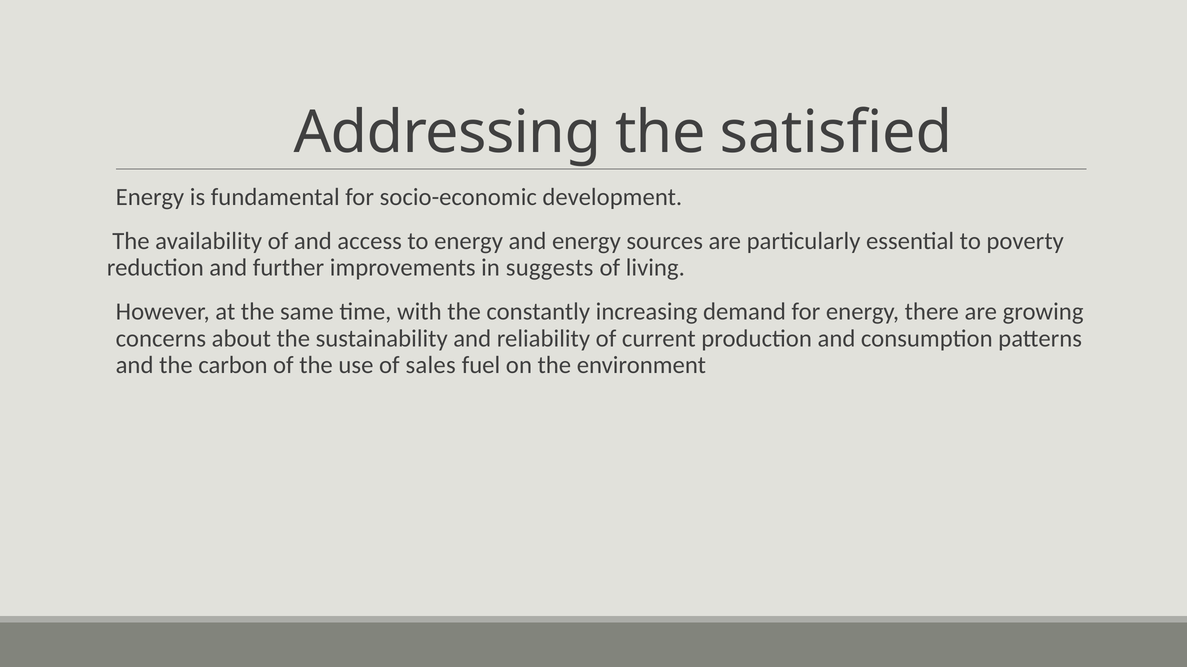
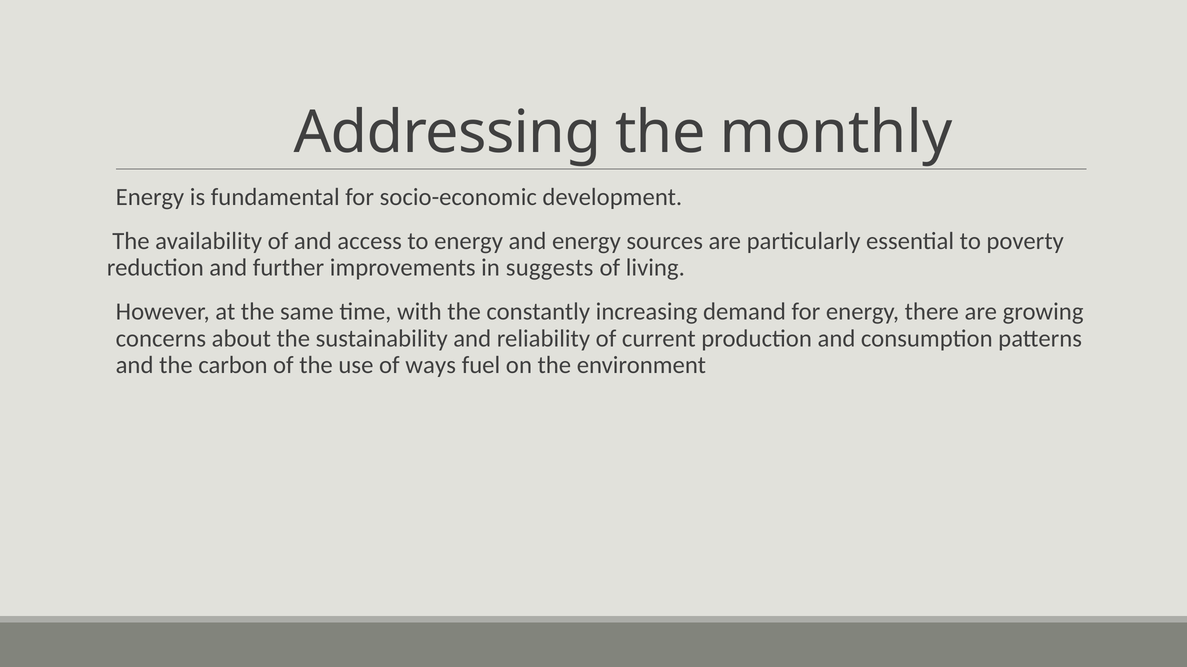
satisfied: satisfied -> monthly (836, 133)
sales: sales -> ways (431, 366)
